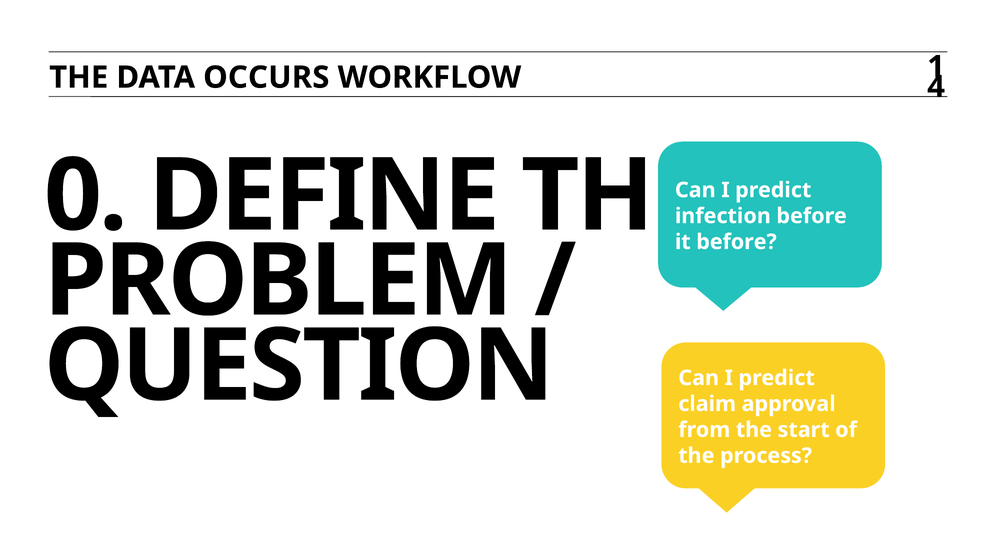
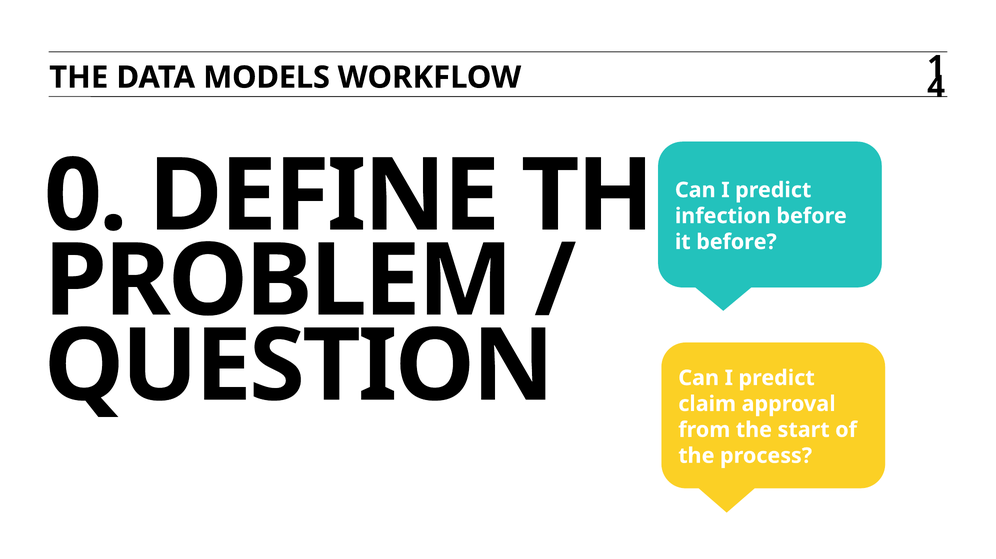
OCCURS: OCCURS -> MODELS (267, 78)
